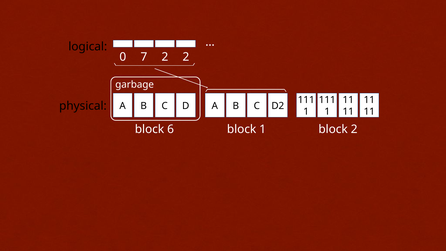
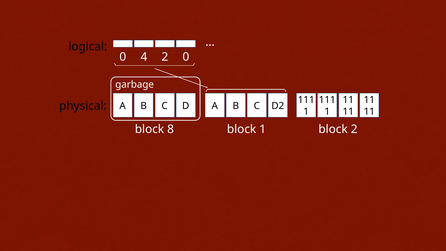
7: 7 -> 4 (144, 57)
2 2: 2 -> 0 (186, 57)
6: 6 -> 8 (171, 129)
